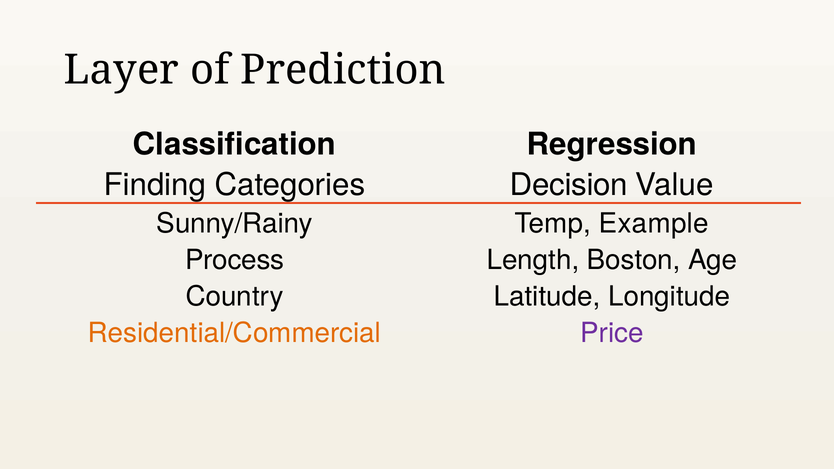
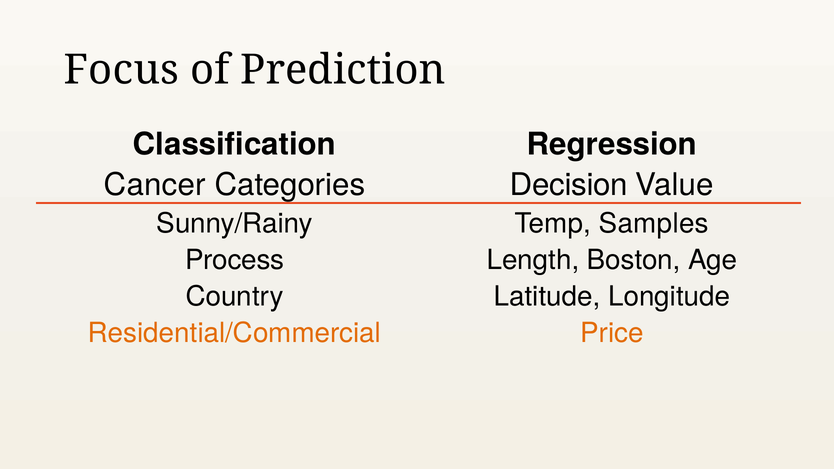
Layer: Layer -> Focus (121, 70)
Finding: Finding -> Cancer (155, 185)
Example: Example -> Samples (654, 223)
Price colour: purple -> orange (612, 333)
